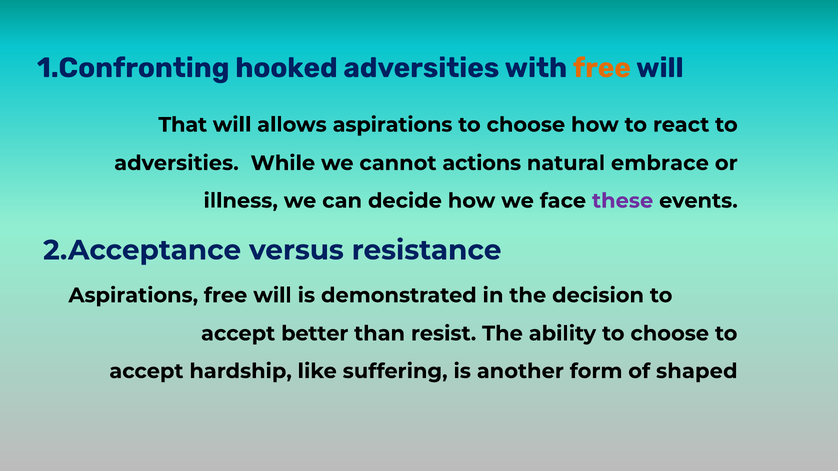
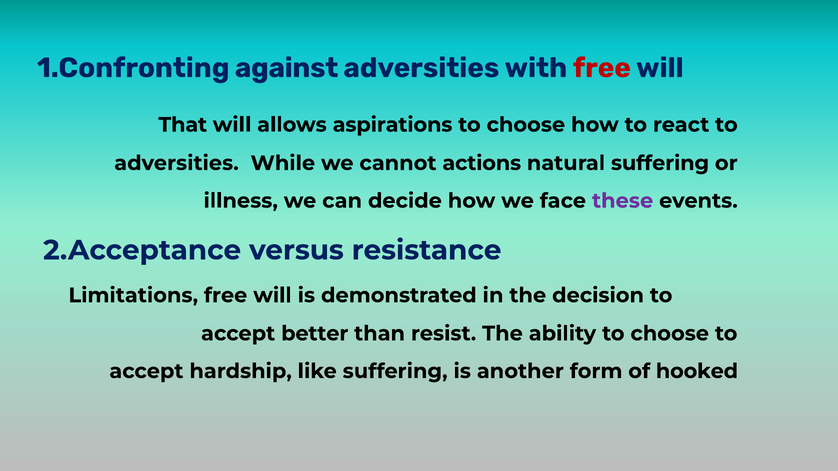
hooked: hooked -> against (287, 68)
free colour: orange -> red (602, 68)
natural embrace: embrace -> suffering (660, 163)
Aspirations: Aspirations -> Limitations (133, 296)
shaped: shaped -> hooked (697, 371)
